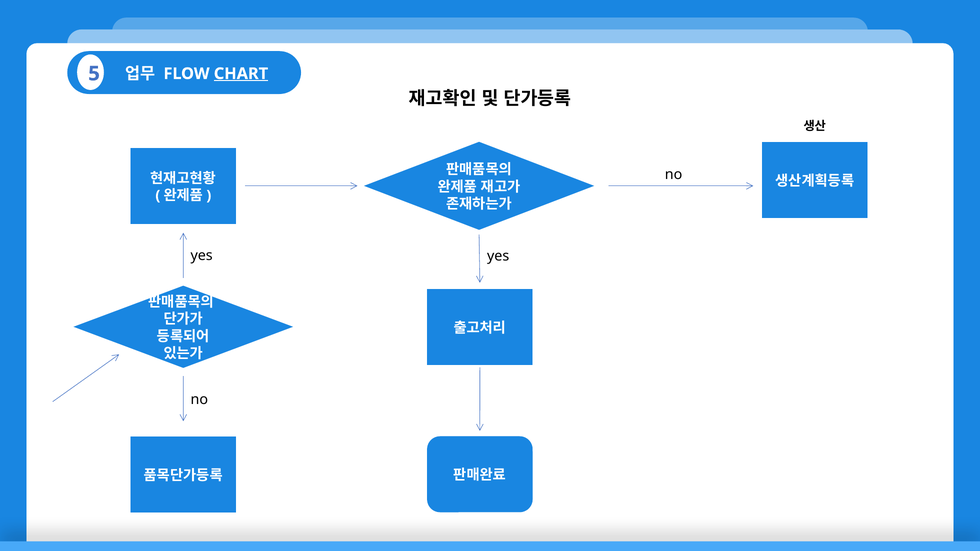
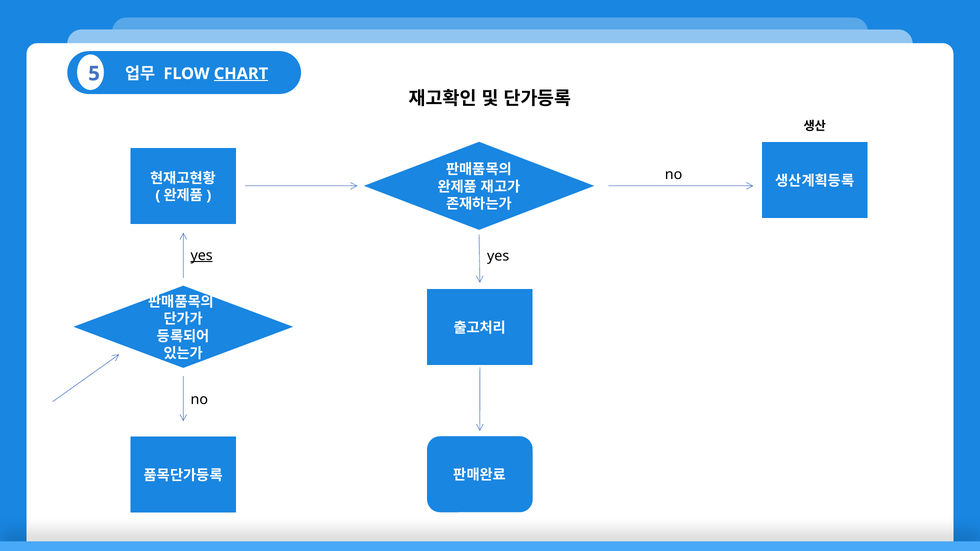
yes underline: none -> present (202, 256)
